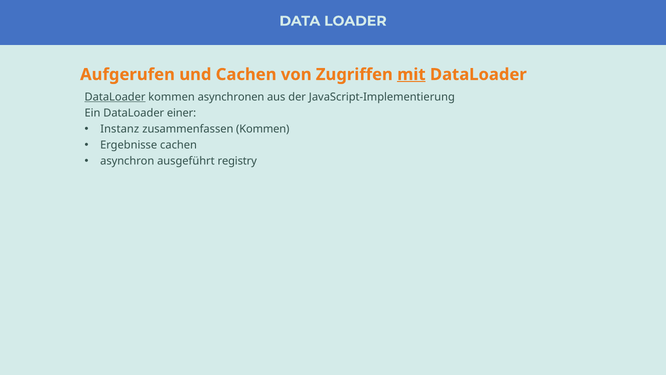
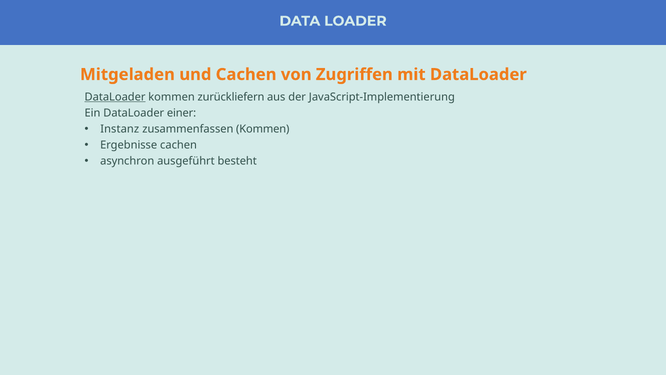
Aufgerufen: Aufgerufen -> Mitgeladen (127, 74)
mit underline: present -> none (411, 74)
asynchronen: asynchronen -> zurückliefern (231, 97)
registry: registry -> besteht (237, 161)
